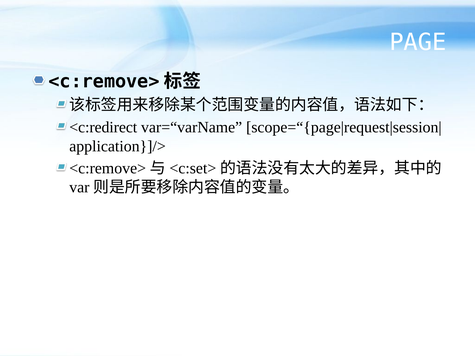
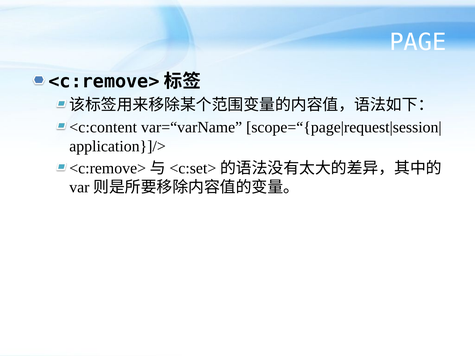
<c:redirect: <c:redirect -> <c:content (103, 127)
